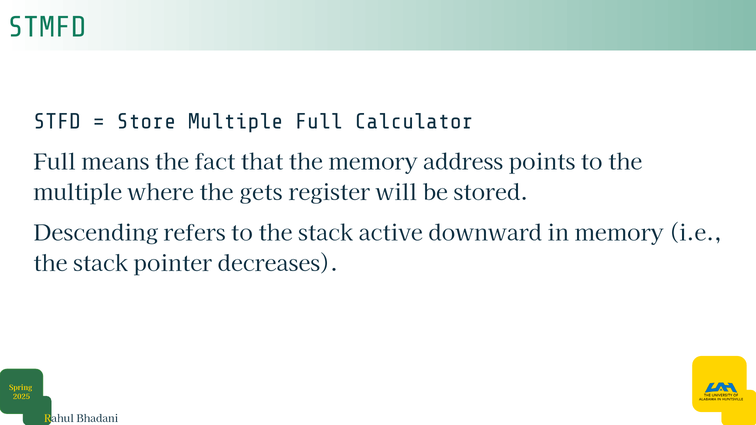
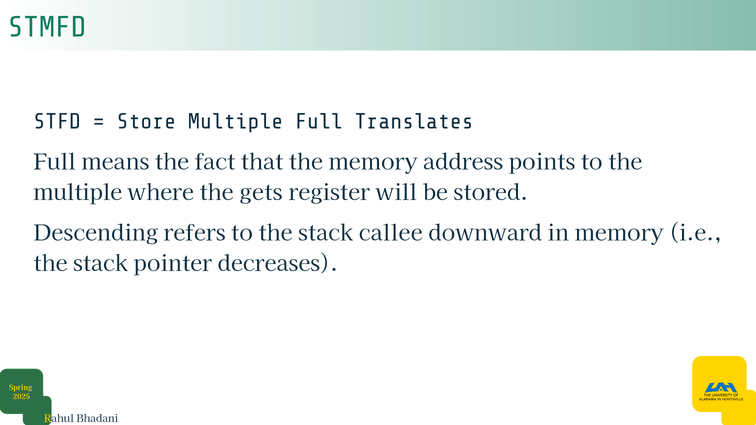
Calculator: Calculator -> Translates (414, 122)
active: active -> callee (391, 234)
